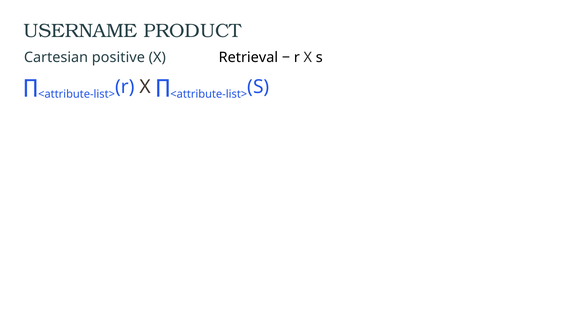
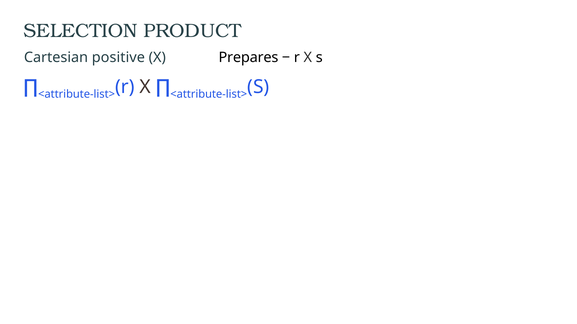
USERNAME: USERNAME -> SELECTION (81, 31)
Retrieval: Retrieval -> Prepares (248, 57)
